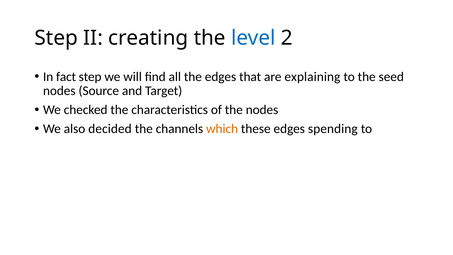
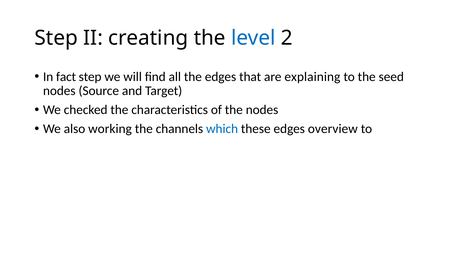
decided: decided -> working (110, 129)
which colour: orange -> blue (222, 129)
spending: spending -> overview (333, 129)
